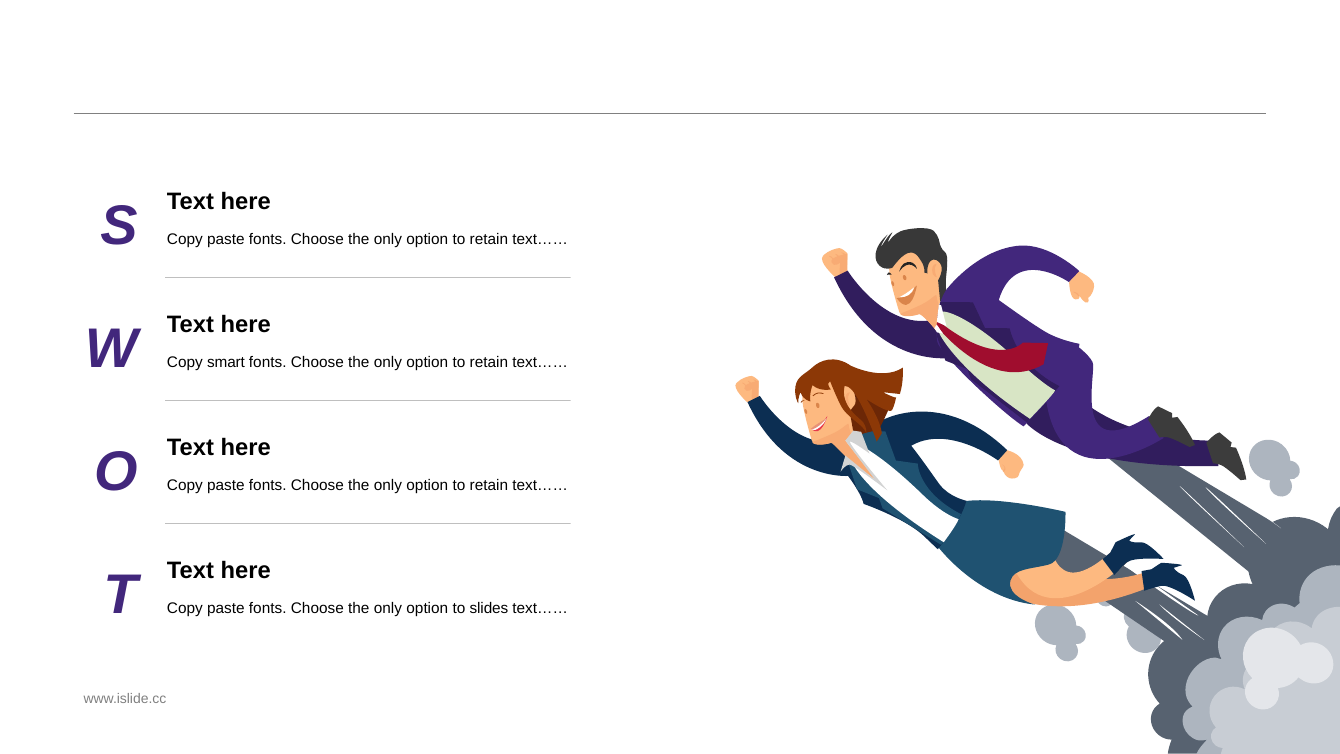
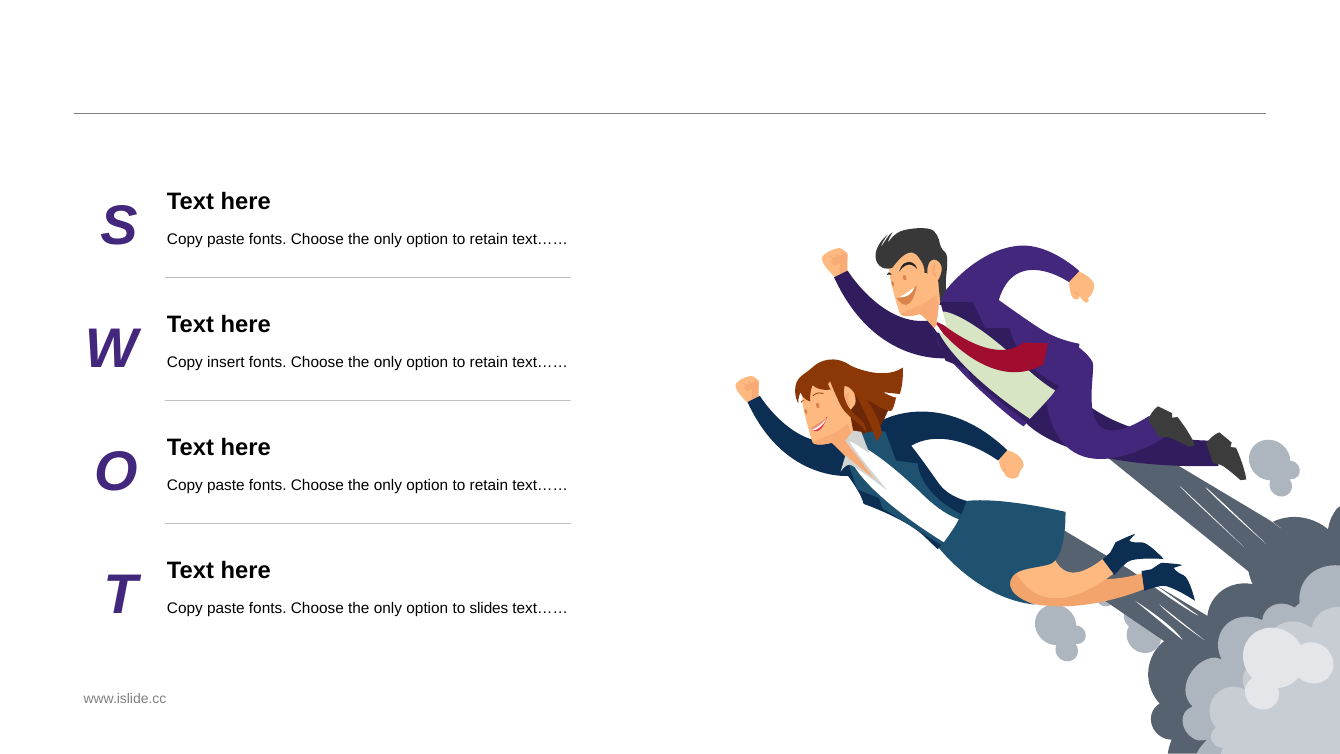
smart: smart -> insert (226, 363)
